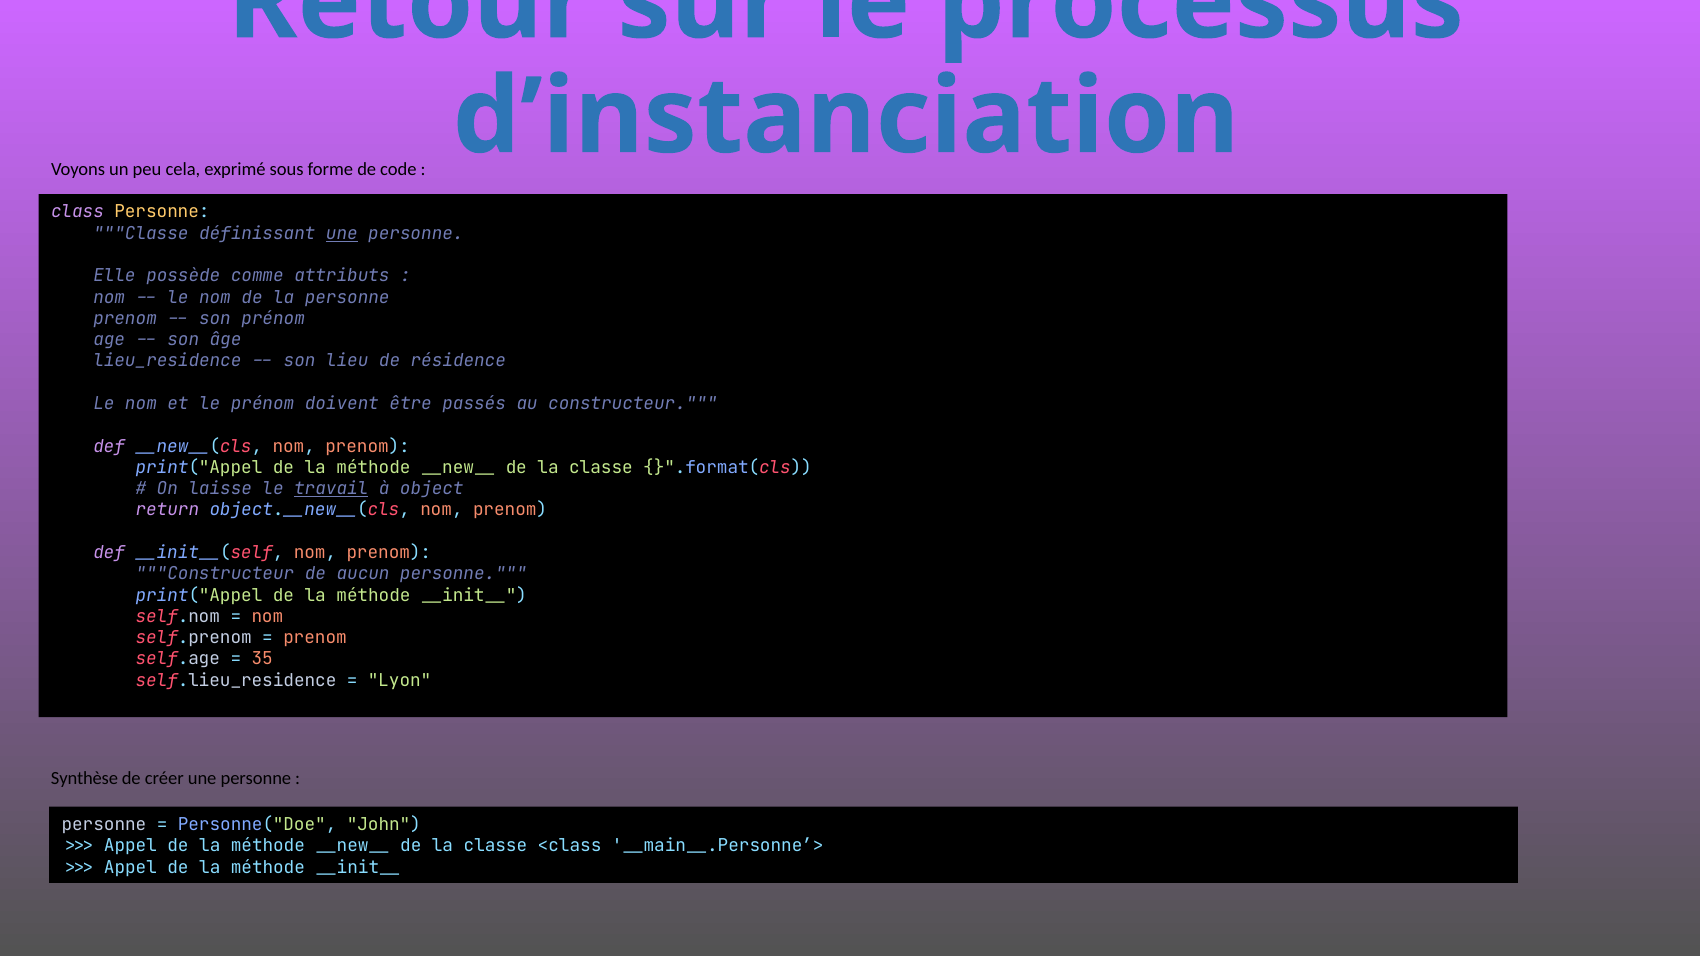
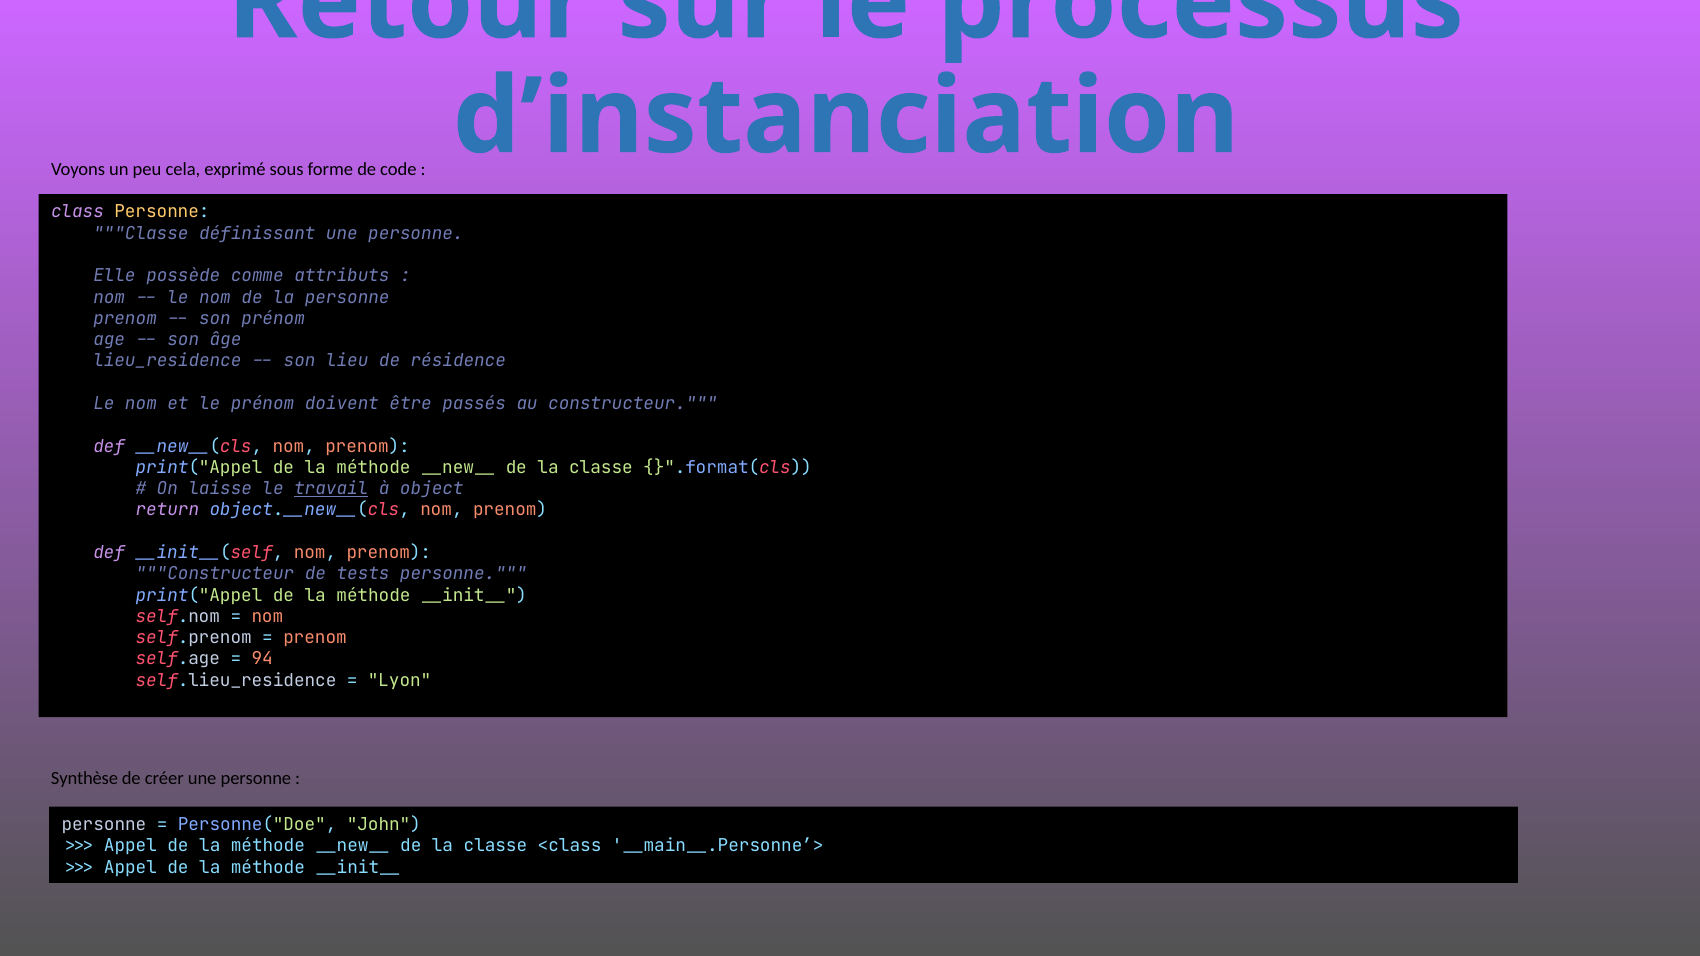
une underline: present -> none (342, 233)
aucun: aucun -> tests (363, 574)
35: 35 -> 94 (262, 659)
